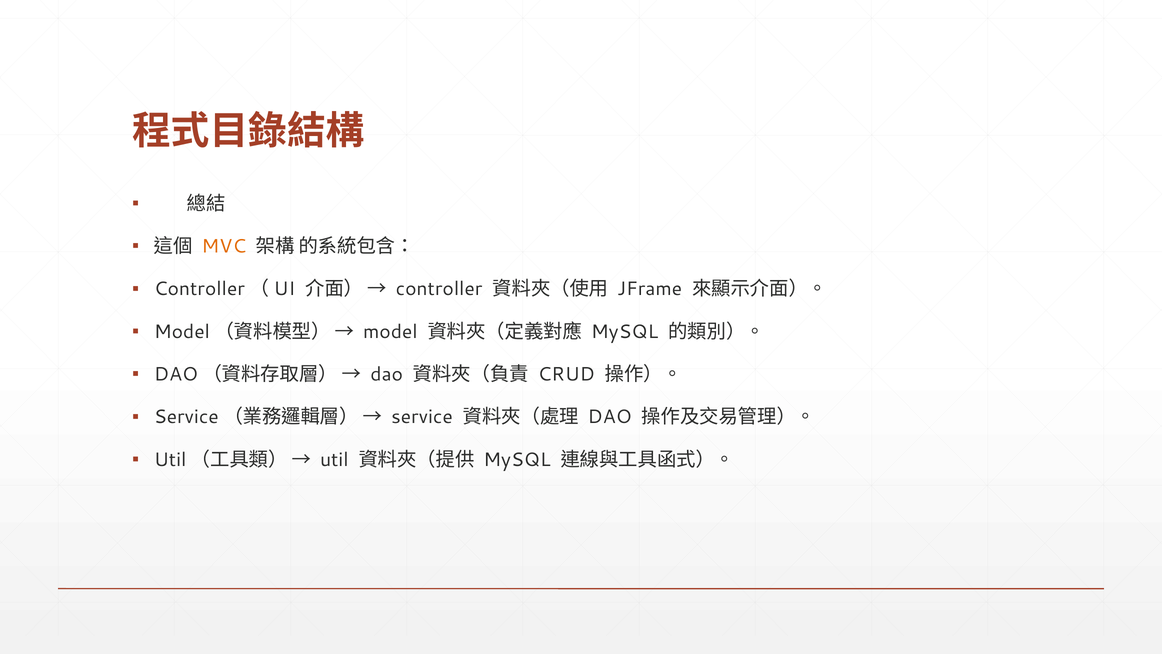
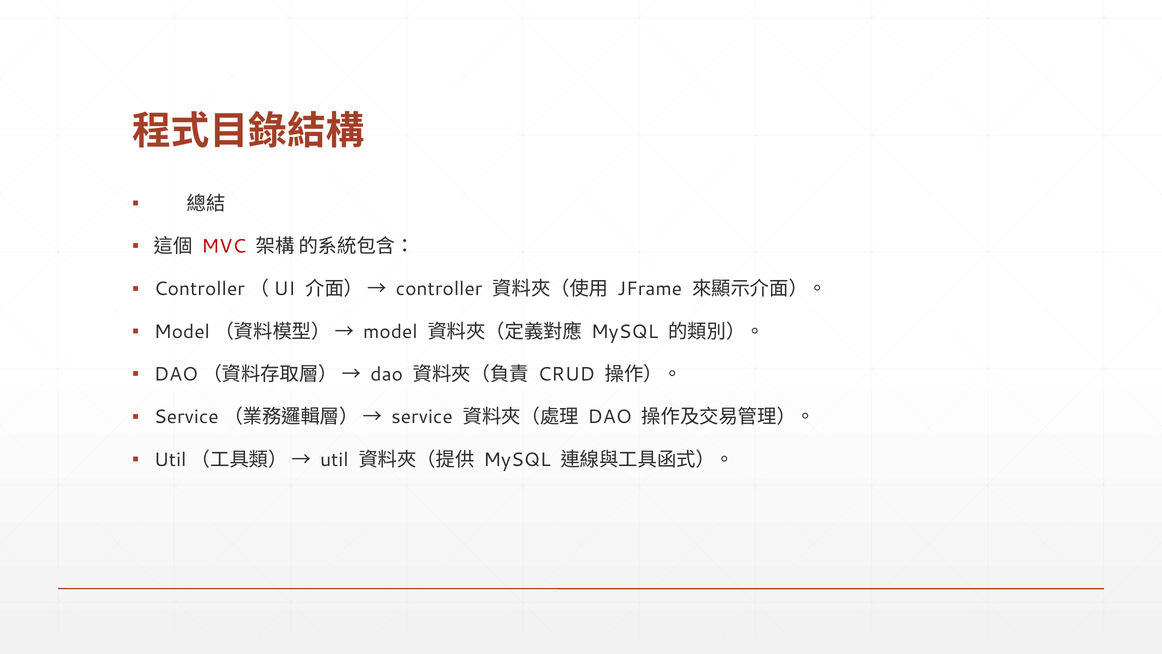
MVC colour: orange -> red (224, 246)
